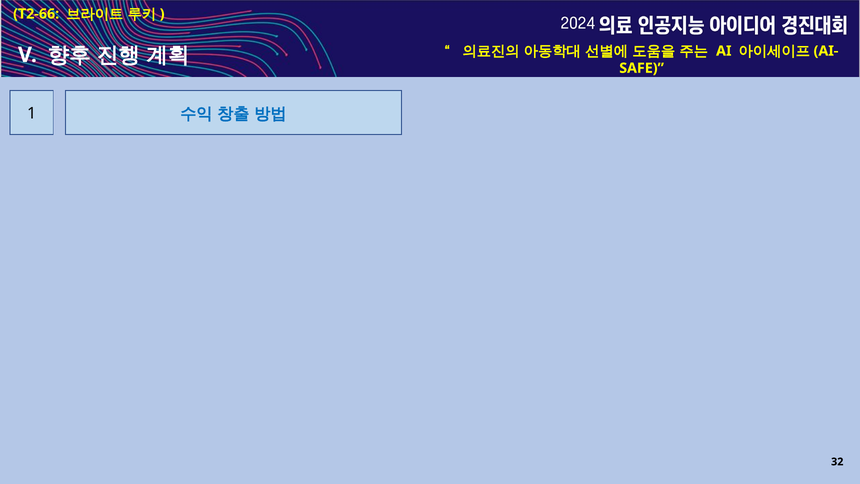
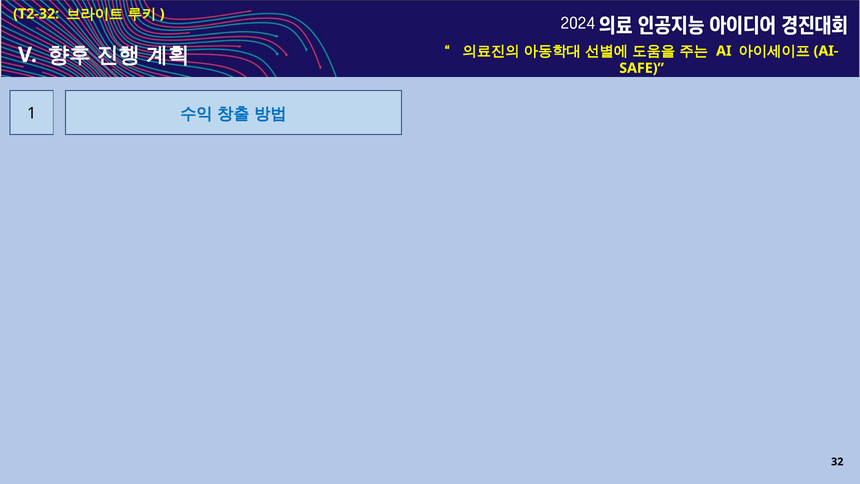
T2-66: T2-66 -> T2-32 (36, 14)
